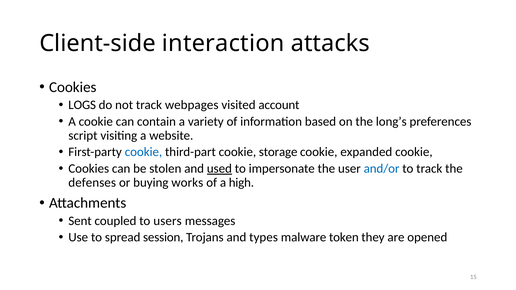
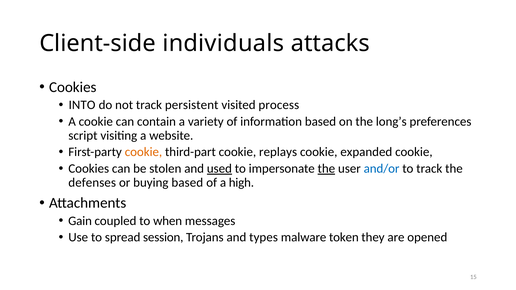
interaction: interaction -> individuals (223, 43)
LOGS: LOGS -> INTO (82, 105)
webpages: webpages -> persistent (192, 105)
account: account -> process (279, 105)
cookie colour: blue -> orange (143, 152)
storage: storage -> replays (278, 152)
the underline: none -> present (326, 169)
buying works: works -> based (187, 183)
Sent: Sent -> Gain (80, 221)
users: users -> when (168, 221)
